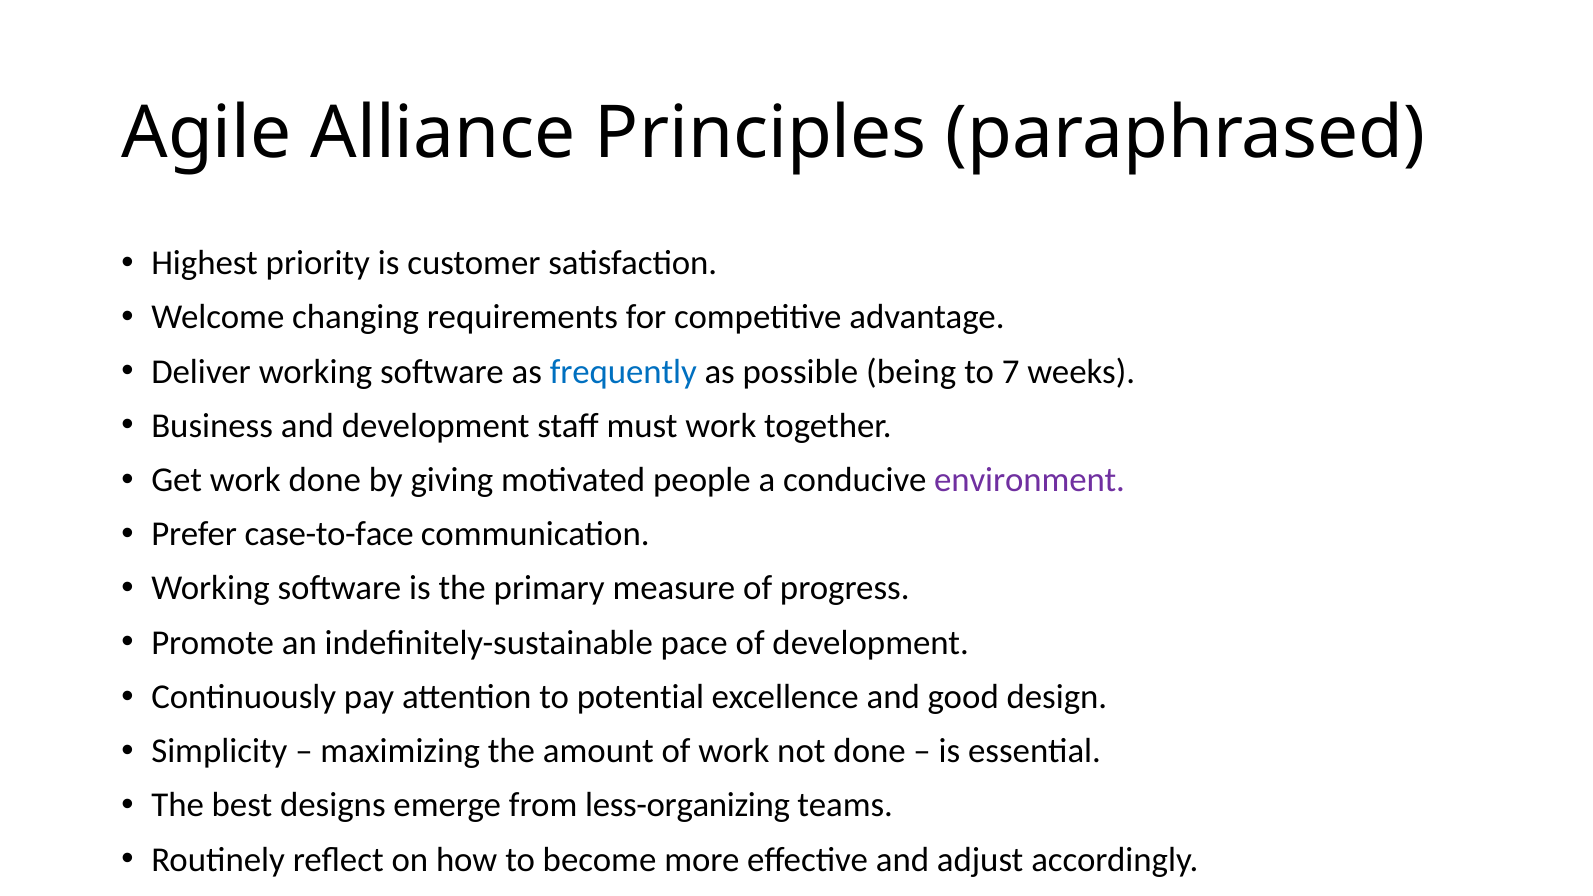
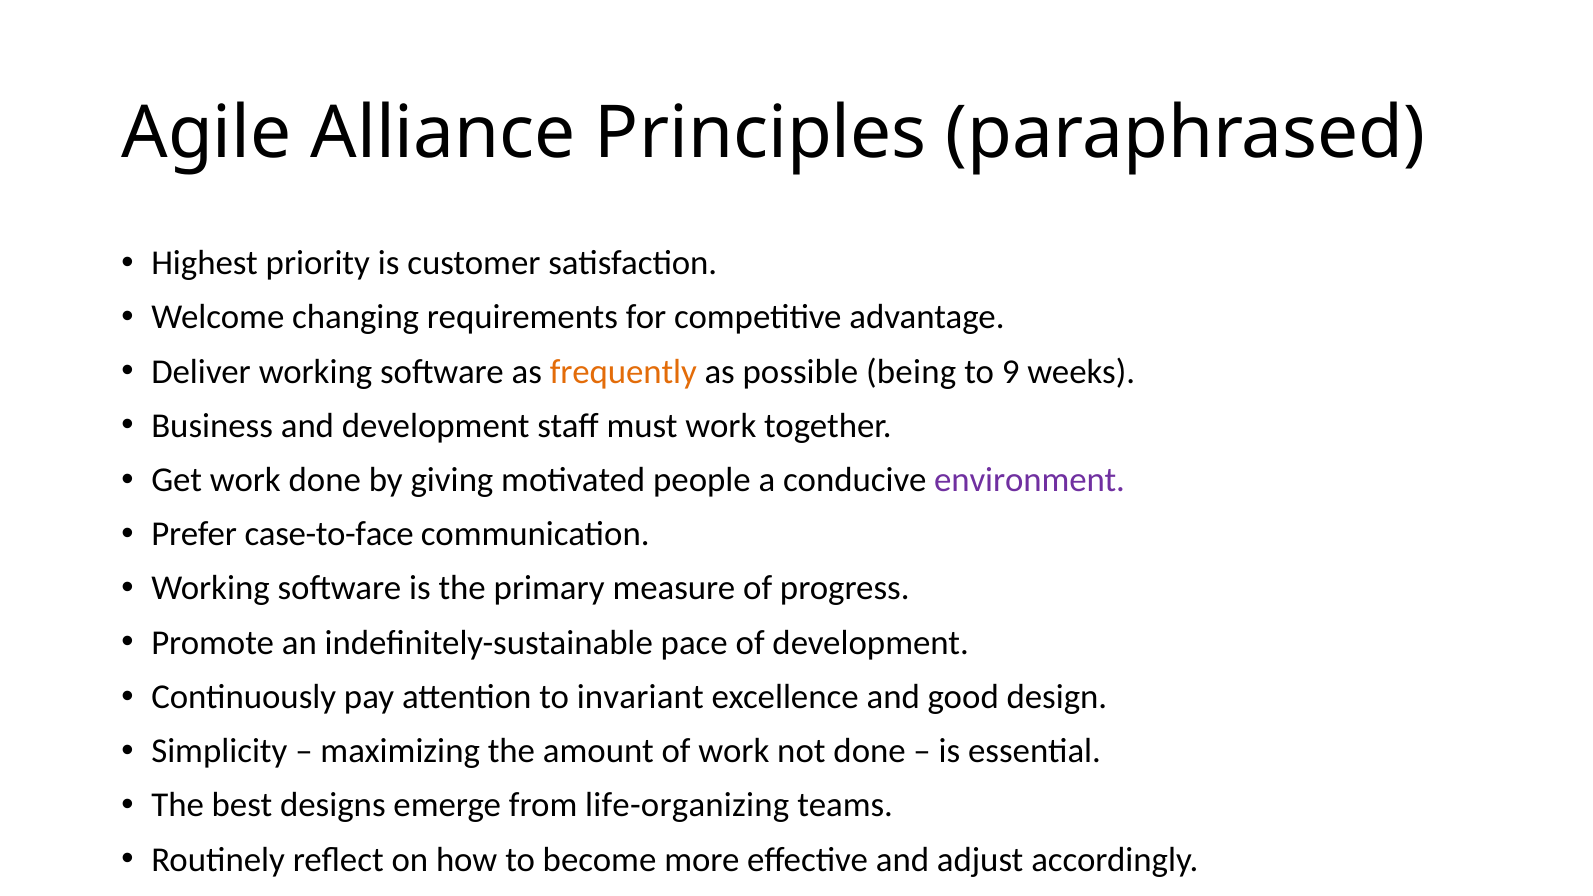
frequently colour: blue -> orange (623, 372)
7: 7 -> 9 (1011, 372)
potential: potential -> invariant (640, 697)
less-organizing: less-organizing -> life-organizing (687, 805)
